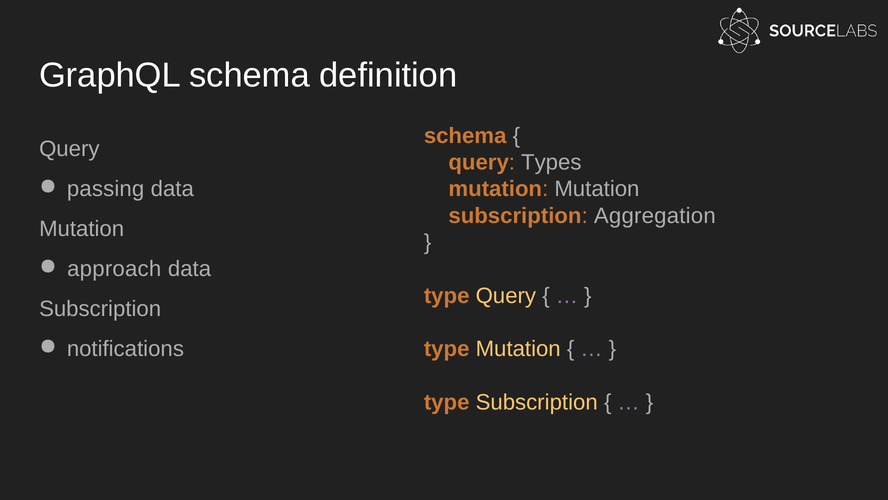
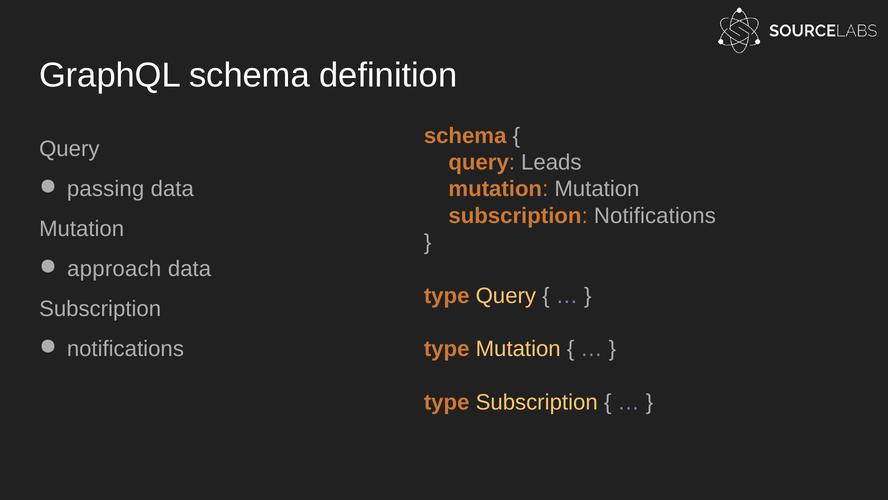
Types: Types -> Leads (551, 162)
subscription Aggregation: Aggregation -> Notifications (655, 216)
